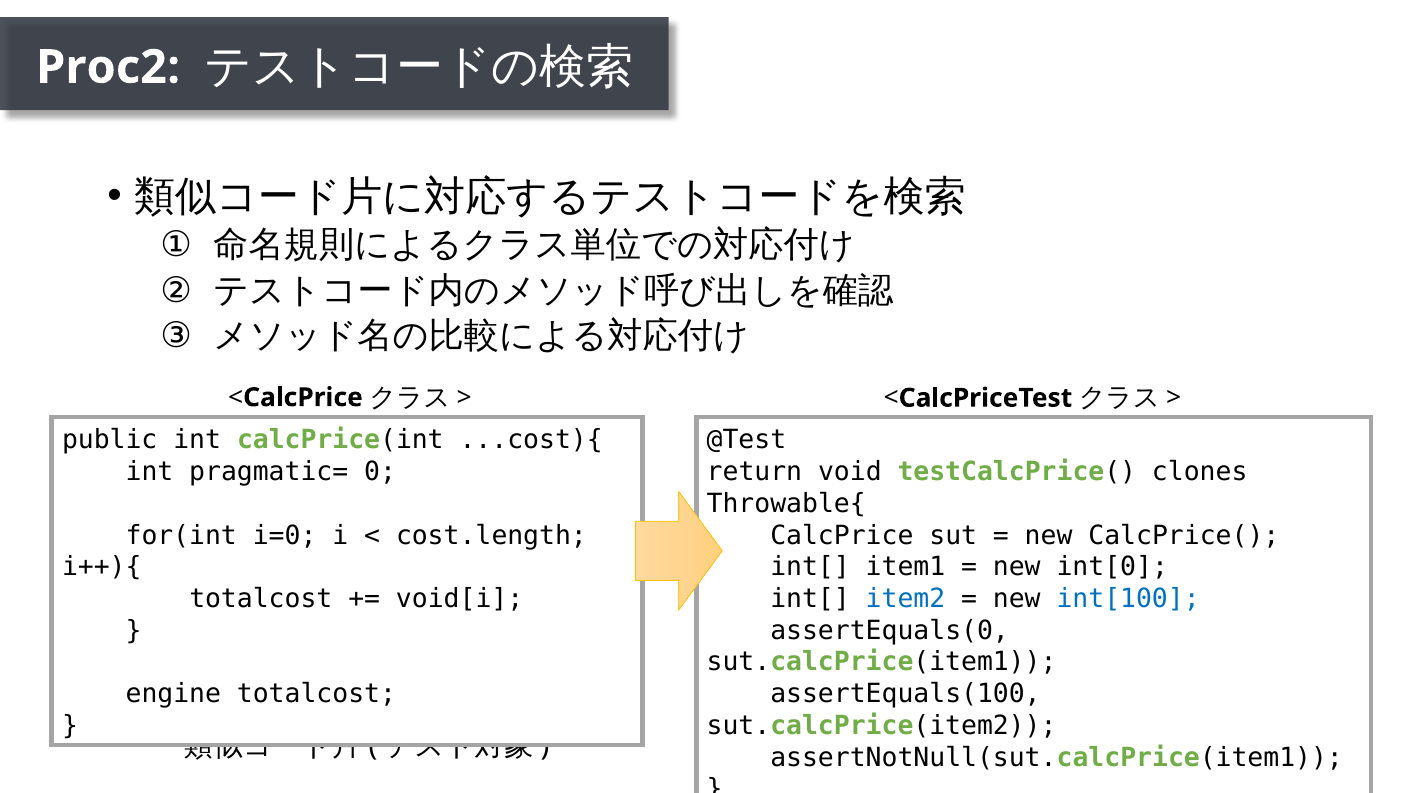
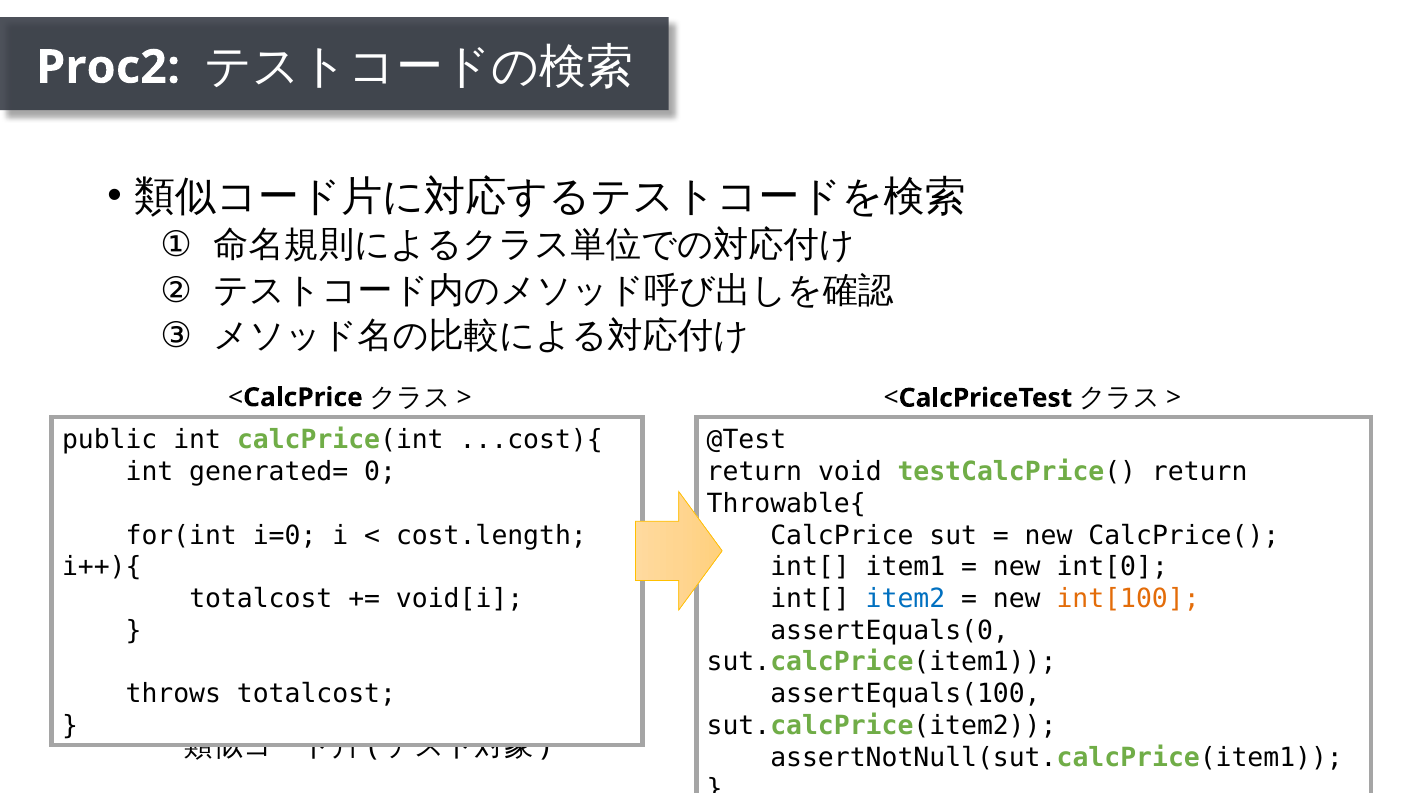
pragmatic=: pragmatic= -> generated= (269, 472)
testCalcPrice( clones: clones -> return (1200, 472)
int[100 colour: blue -> orange (1128, 599)
engine: engine -> throws (173, 694)
